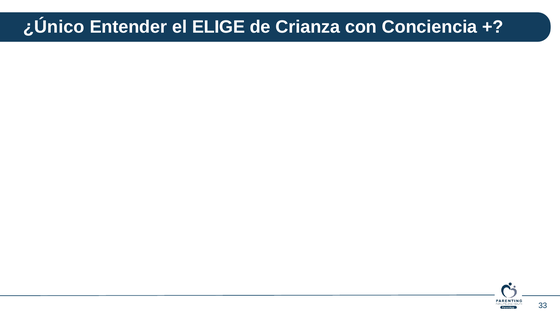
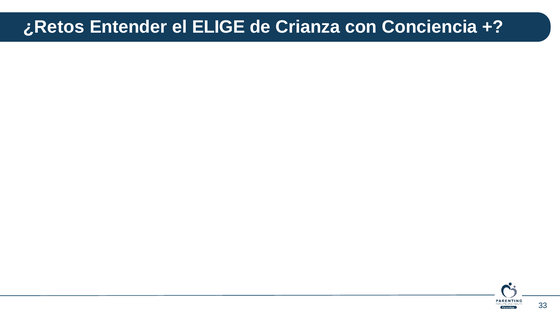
¿Único: ¿Único -> ¿Retos (54, 27)
